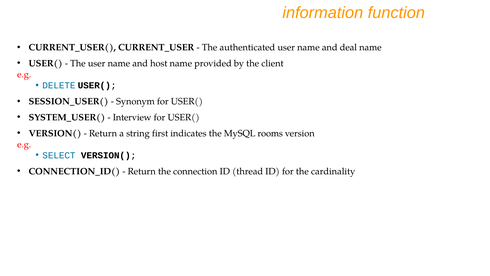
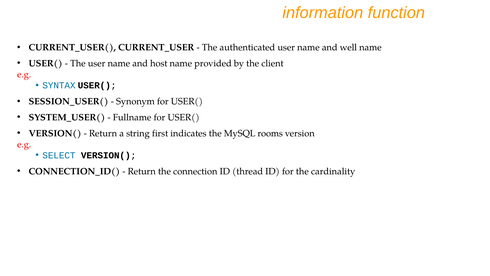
deal: deal -> well (348, 47)
DELETE: DELETE -> SYNTAX (59, 85)
Interview: Interview -> Fullname (132, 117)
